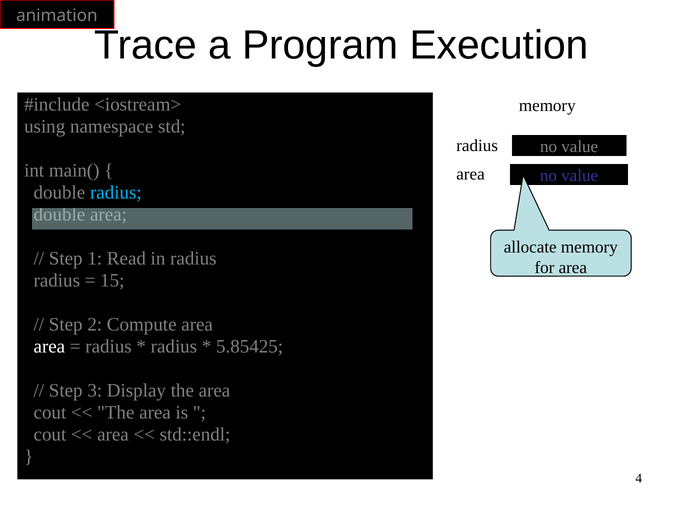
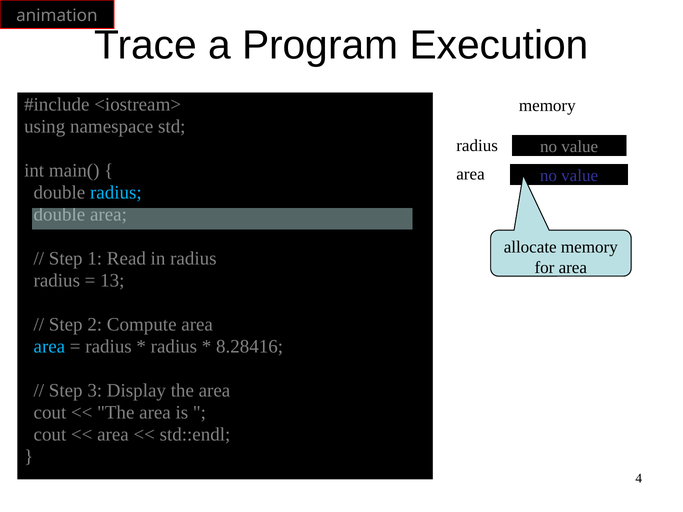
15: 15 -> 13 (112, 280)
area colour: white -> light blue (49, 347)
5.85425: 5.85425 -> 8.28416 (250, 347)
